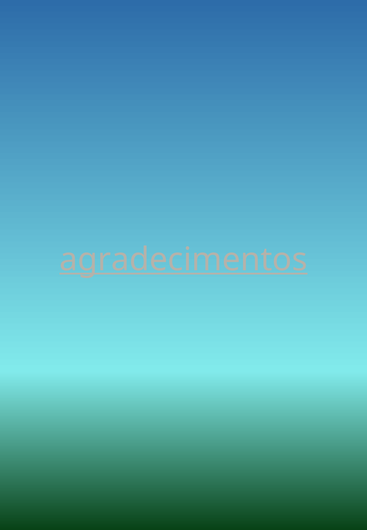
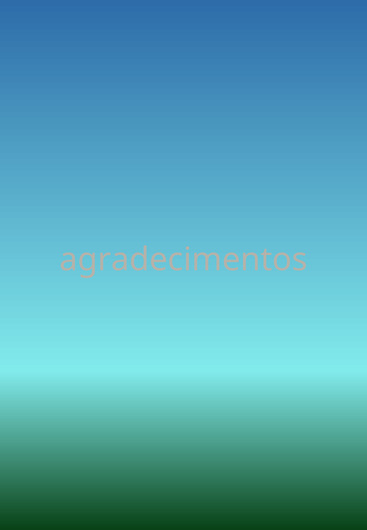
agradecimentos underline: present -> none (183, 260)
